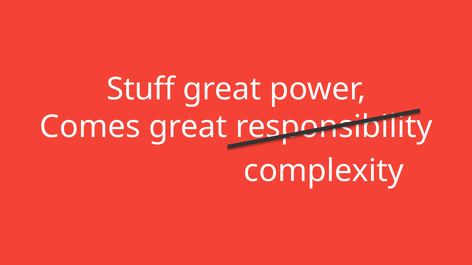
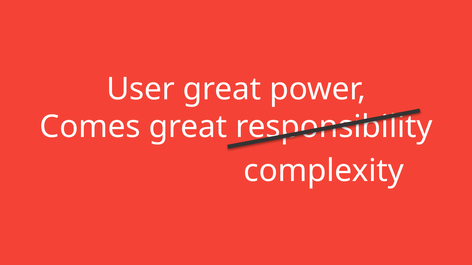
Stuff: Stuff -> User (141, 89)
